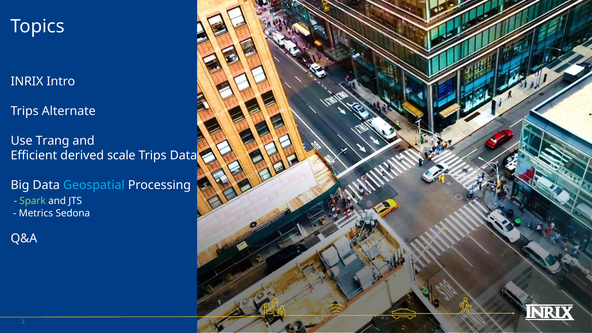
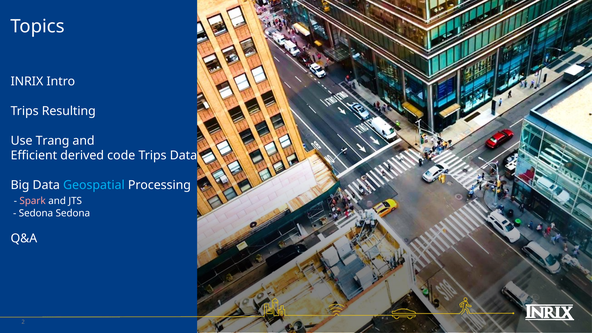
Alternate: Alternate -> Resulting (69, 111)
scale: scale -> code (121, 156)
Spark colour: light green -> pink (33, 201)
Metrics: Metrics -> Sedona (36, 213)
